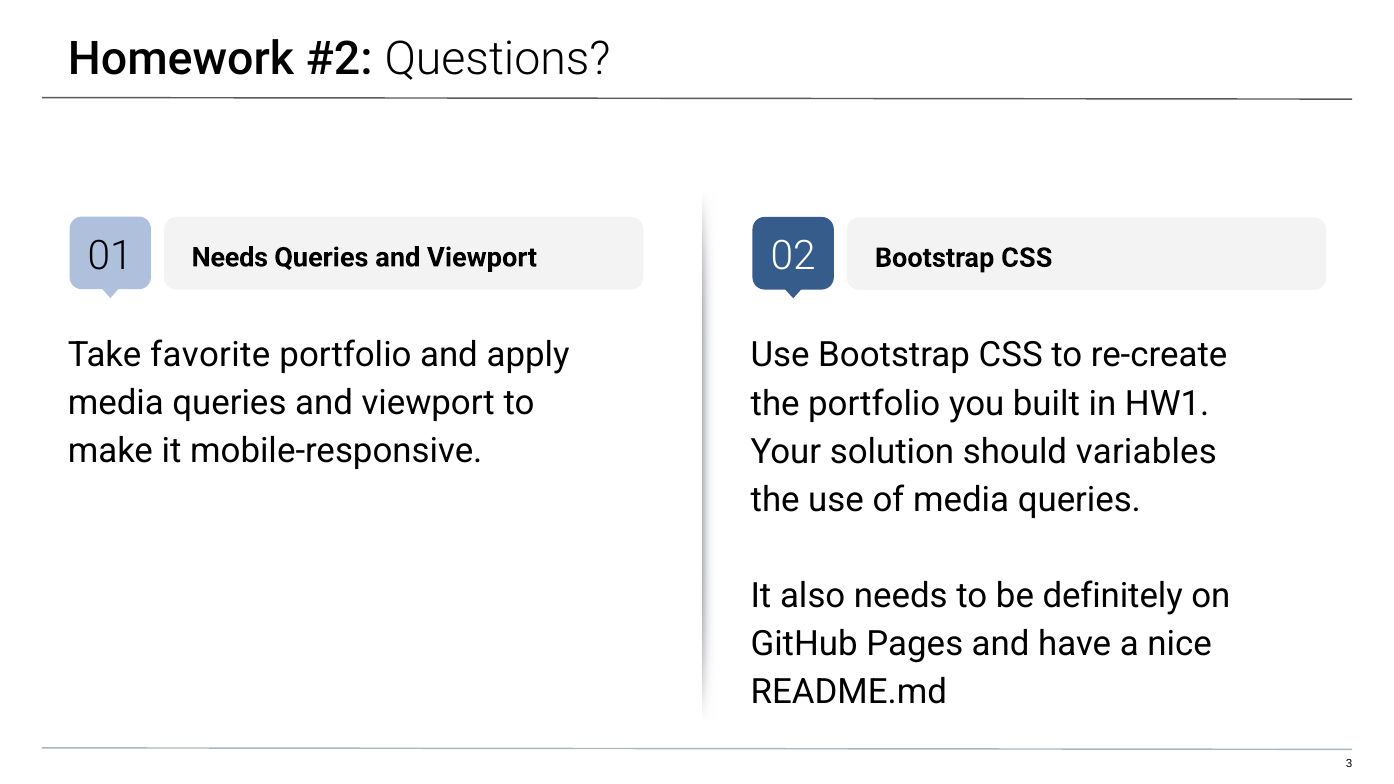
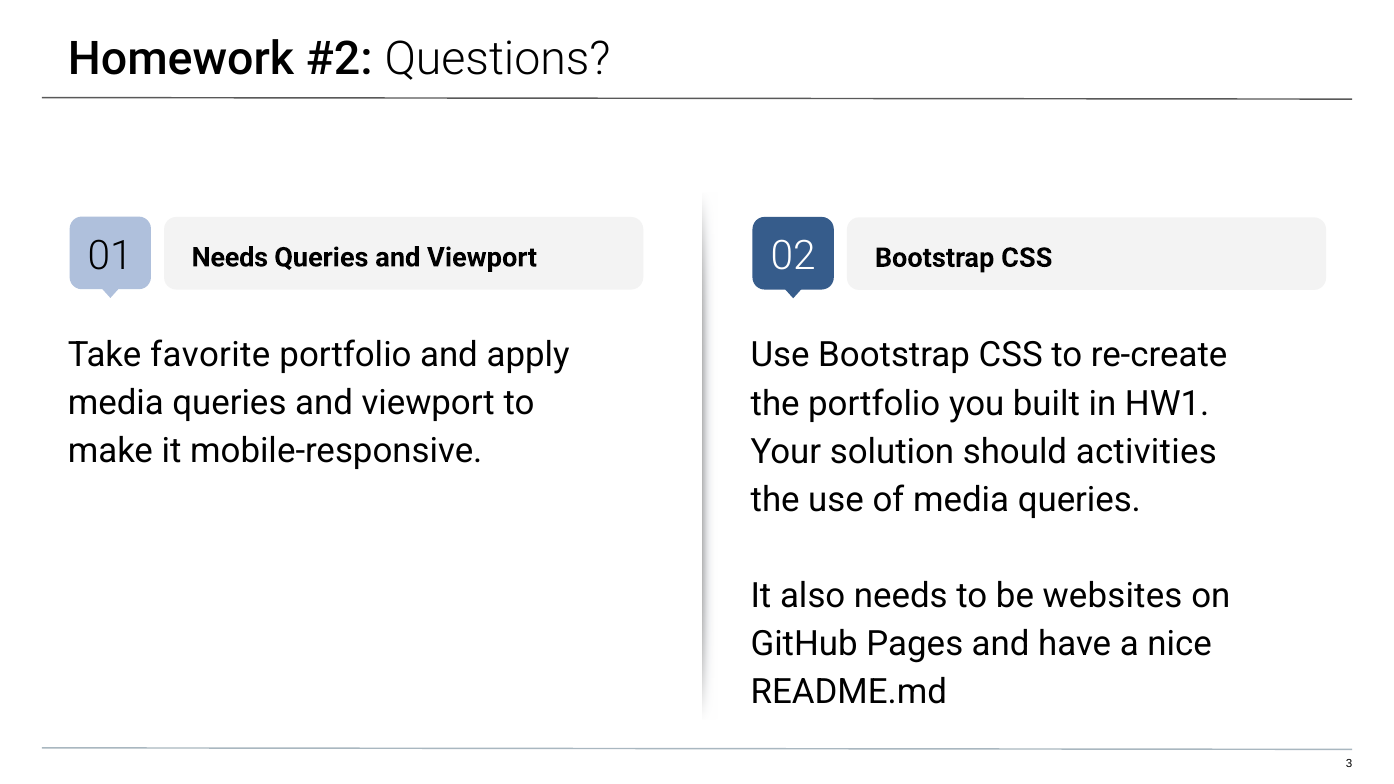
variables: variables -> activities (1146, 452)
definitely: definitely -> websites (1112, 596)
